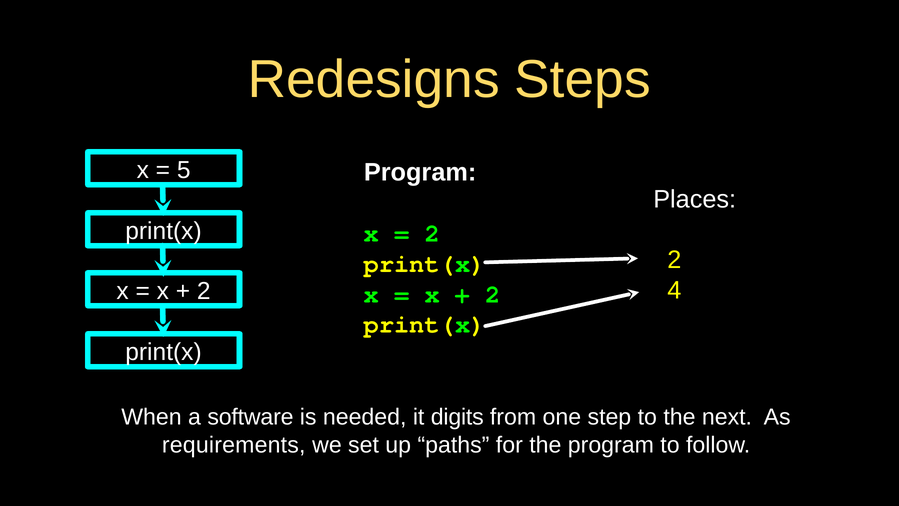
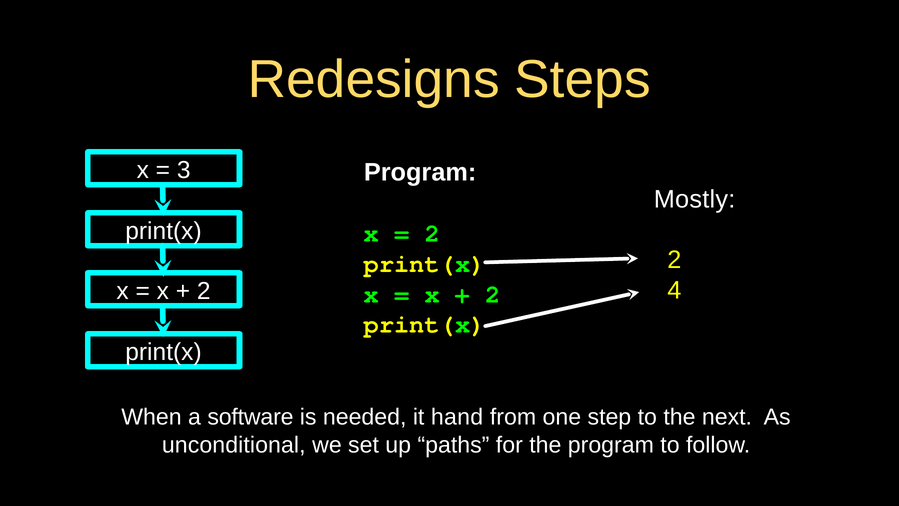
5: 5 -> 3 (184, 170)
Places: Places -> Mostly (695, 199)
digits: digits -> hand (457, 417)
requirements: requirements -> unconditional (234, 445)
